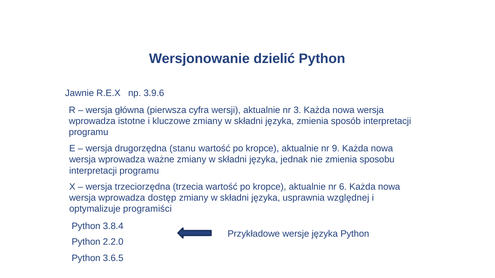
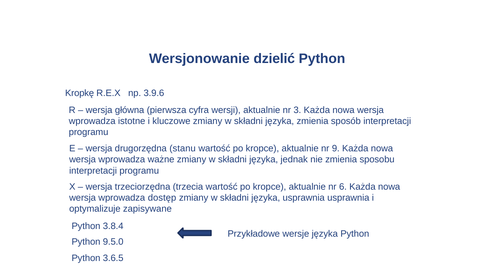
Jawnie: Jawnie -> Kropkę (80, 93)
usprawnia względnej: względnej -> usprawnia (348, 198)
programiści: programiści -> zapisywane (147, 209)
2.2.0: 2.2.0 -> 9.5.0 (113, 242)
